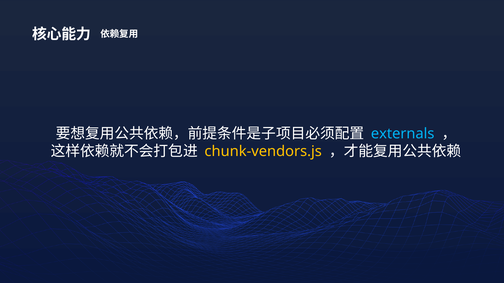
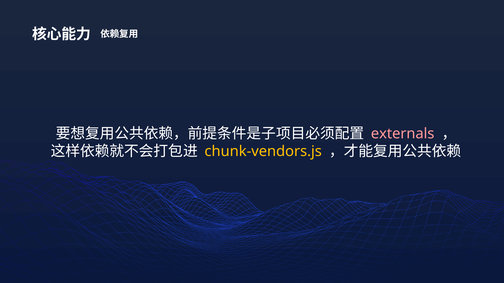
externals colour: light blue -> pink (403, 134)
